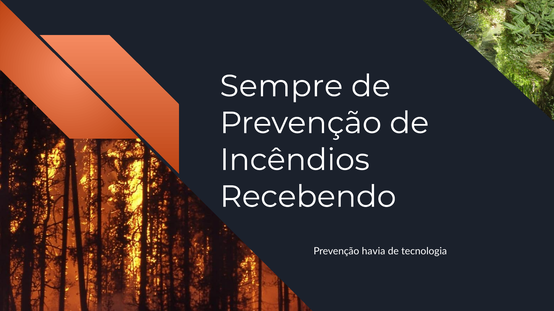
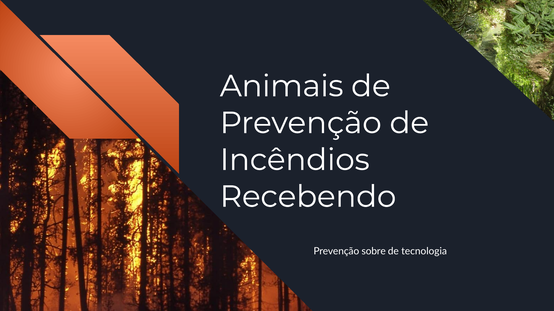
Sempre: Sempre -> Animais (282, 86)
havia: havia -> sobre (374, 252)
